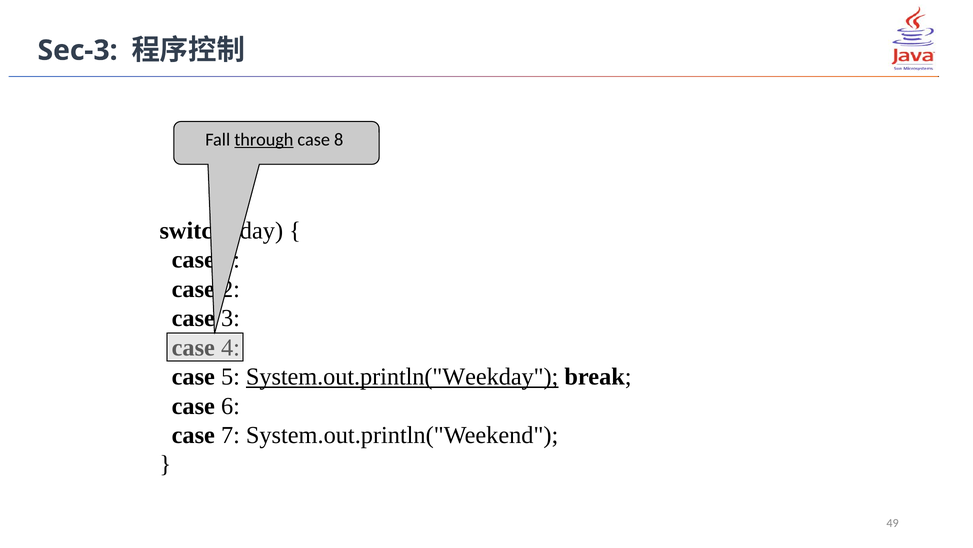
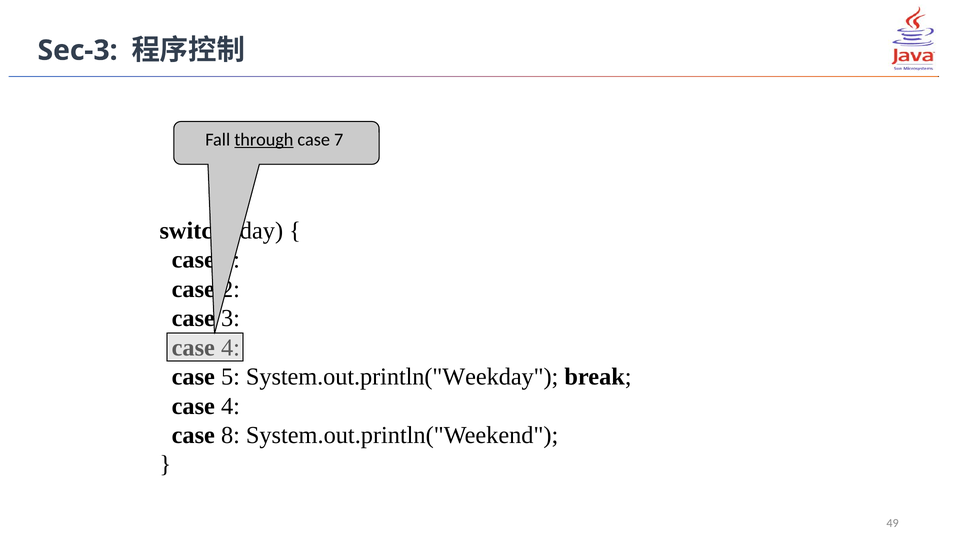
8: 8 -> 7 (339, 139)
System.out.println("Weekday underline: present -> none (402, 376)
6: 6 -> 4 (230, 405)
7: 7 -> 8 (230, 435)
